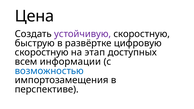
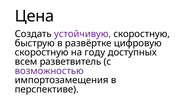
этап: этап -> году (95, 52)
информации: информации -> разветвитель (70, 62)
возможностью colour: blue -> purple (49, 71)
